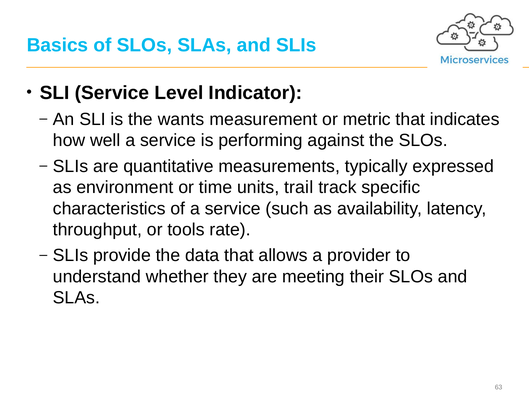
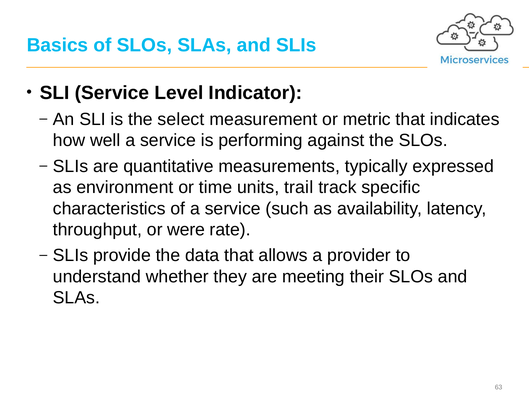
wants: wants -> select (181, 119)
tools: tools -> were (186, 230)
